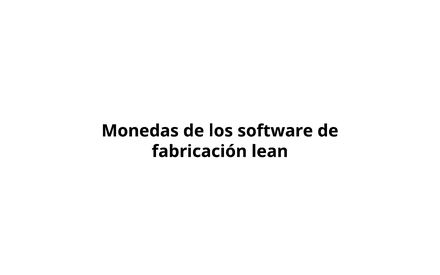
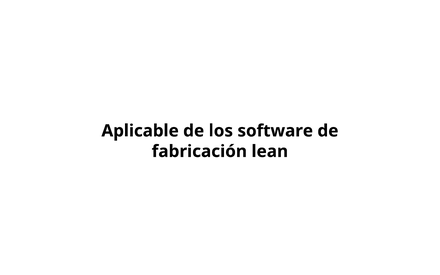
Monedas: Monedas -> Aplicable (140, 131)
